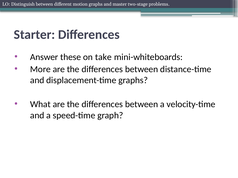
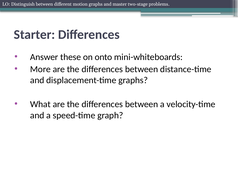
take: take -> onto (103, 57)
